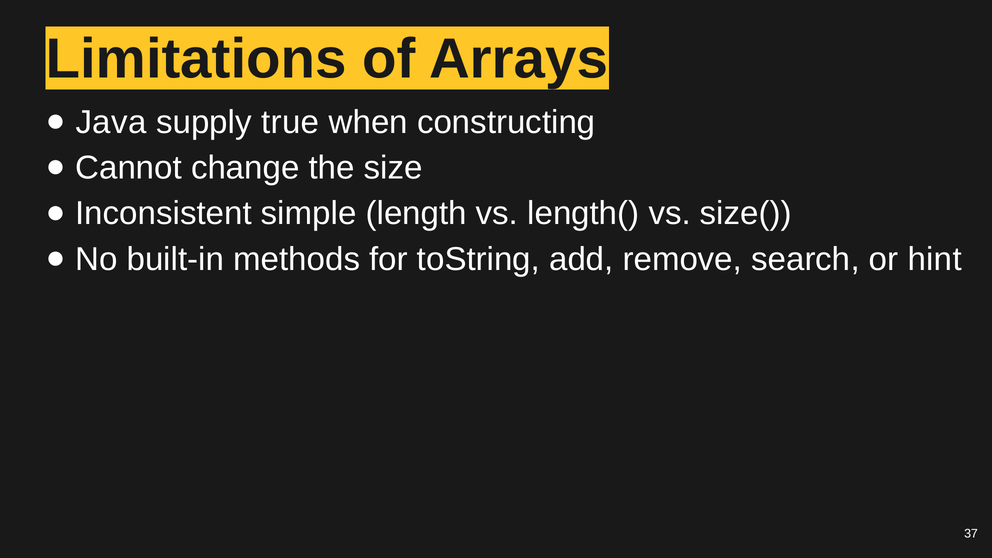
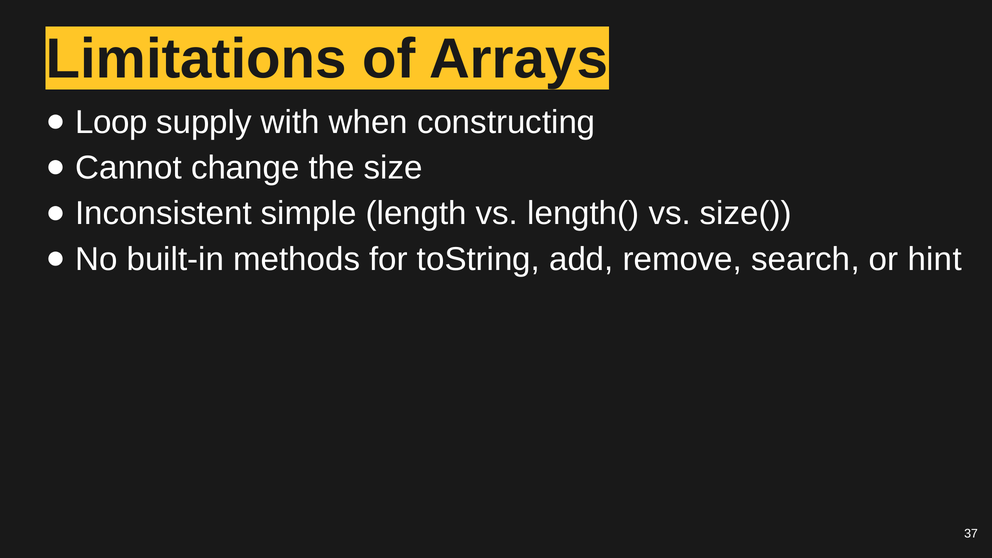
Java: Java -> Loop (111, 122)
true: true -> with (290, 122)
